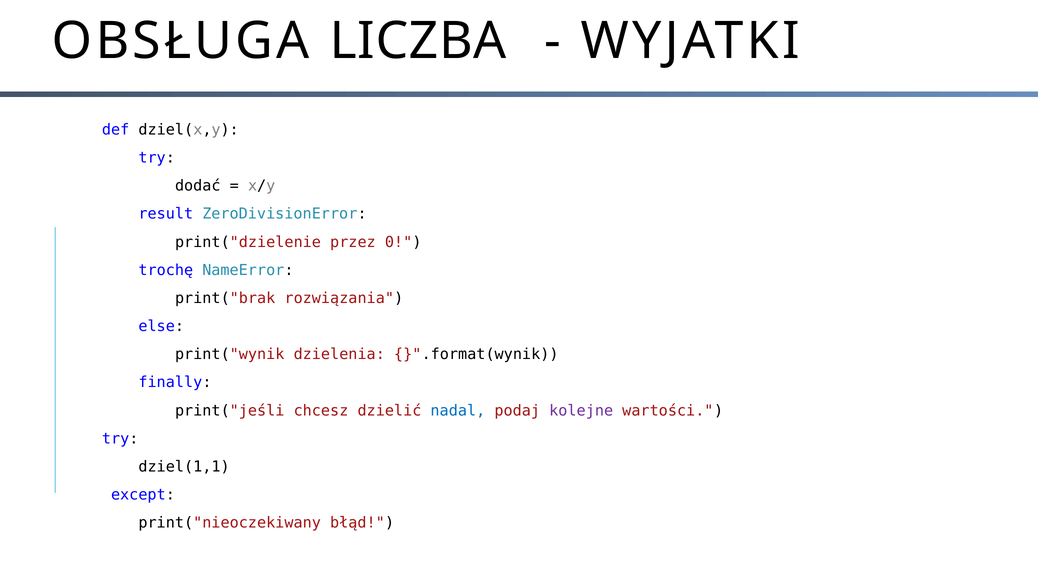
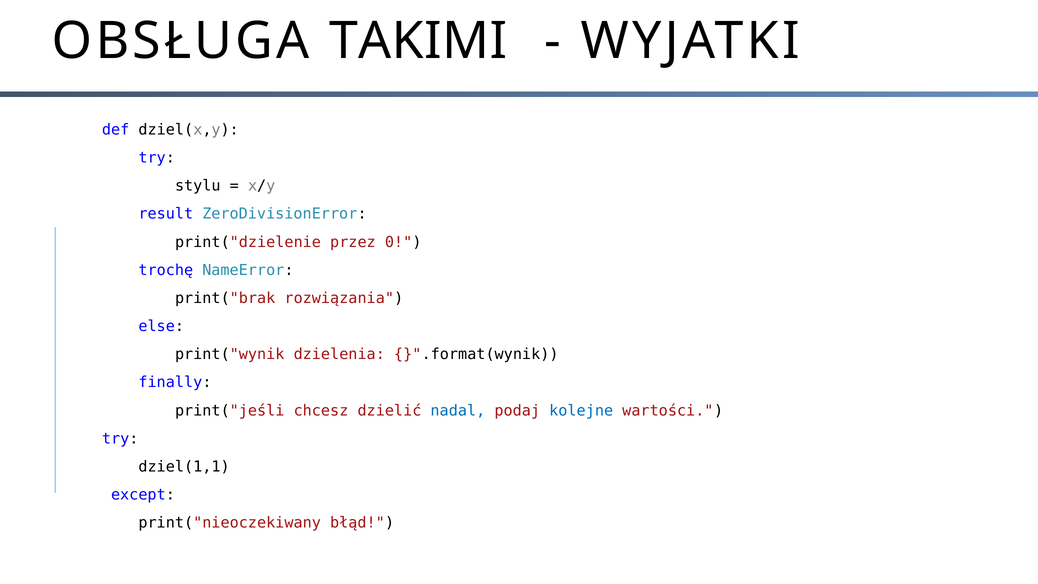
LICZBA: LICZBA -> TAKIMI (418, 41)
dodać: dodać -> stylu (198, 186)
kolejne colour: purple -> blue (581, 410)
